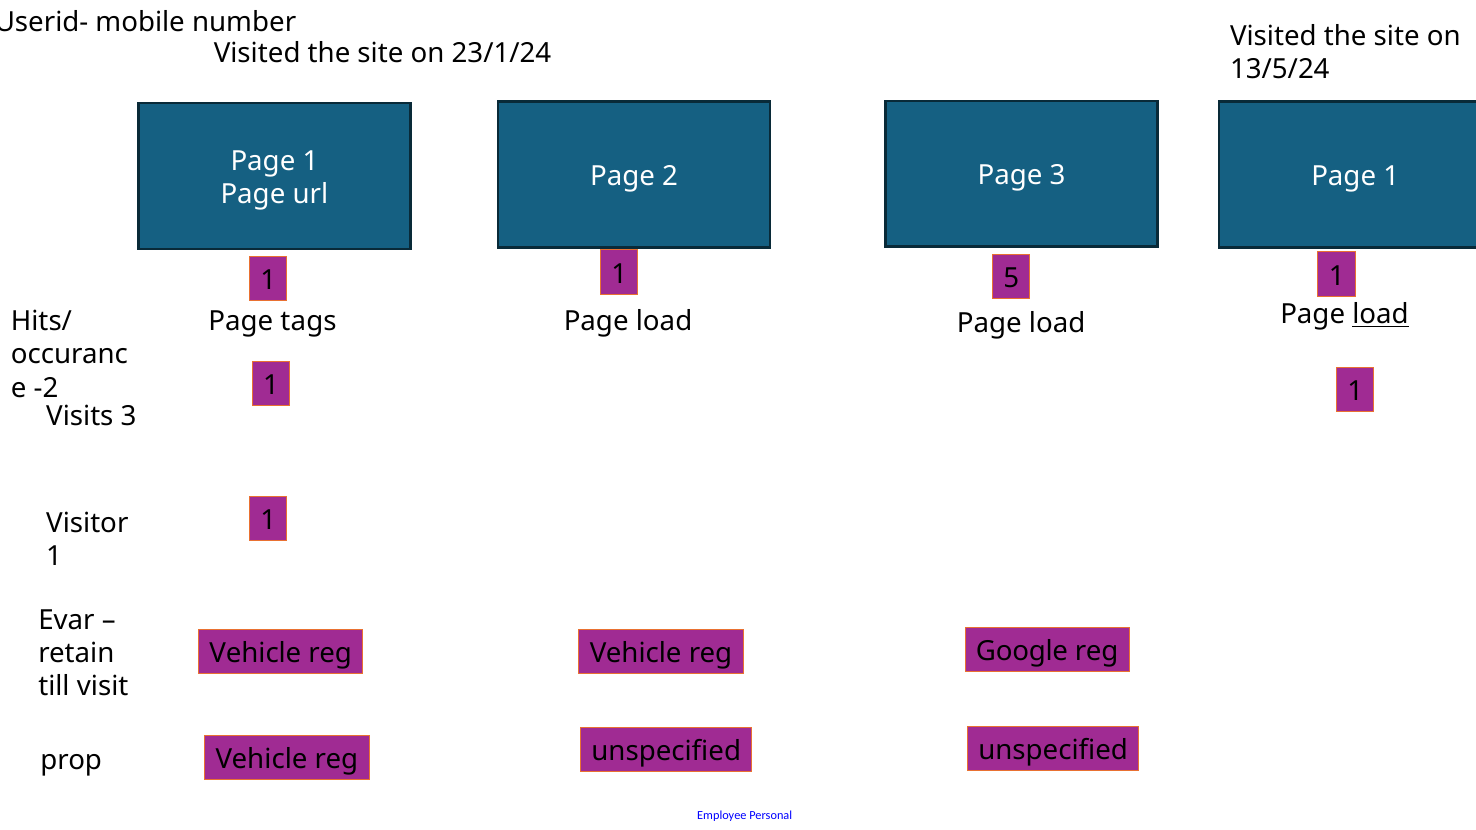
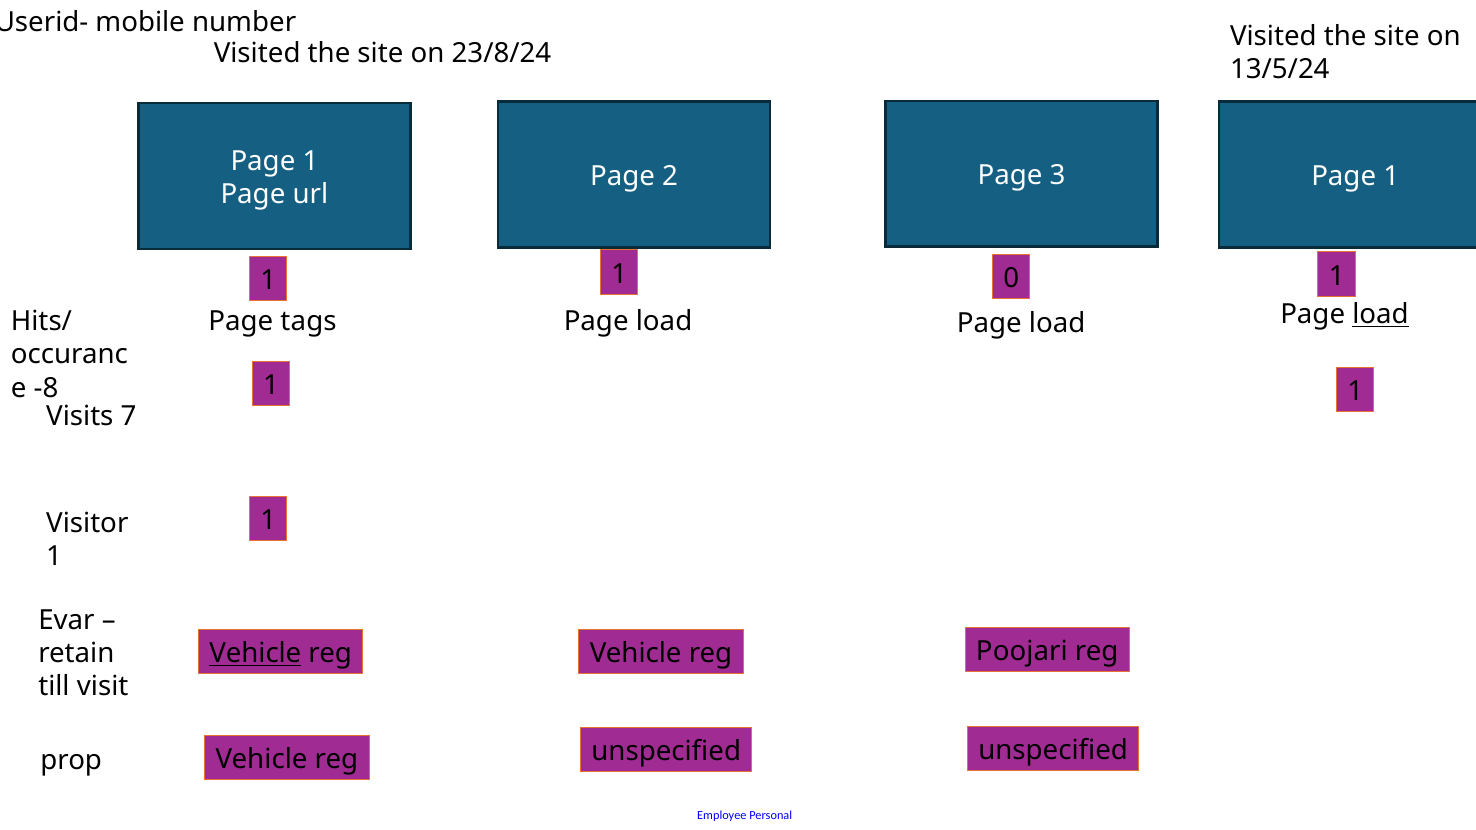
23/1/24: 23/1/24 -> 23/8/24 (501, 53)
5: 5 -> 0 (1011, 279)
-2: -2 -> -8 (46, 388)
Visits 3: 3 -> 7 (129, 417)
Vehicle underline: none -> present (255, 654)
Google: Google -> Poojari (1022, 651)
